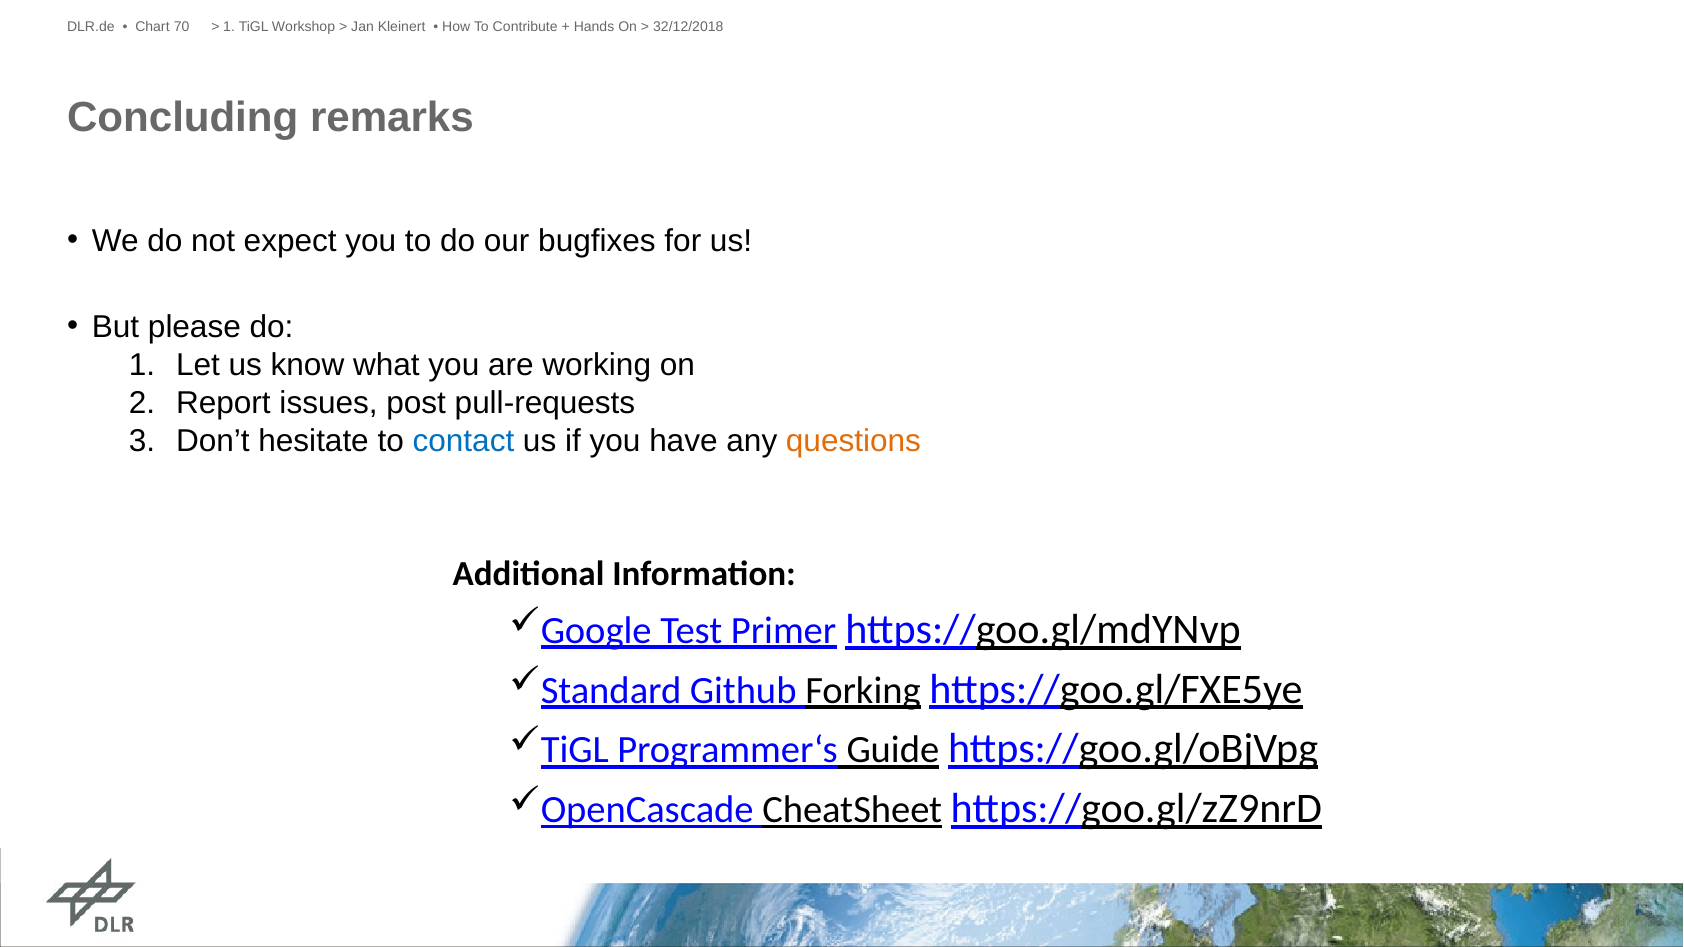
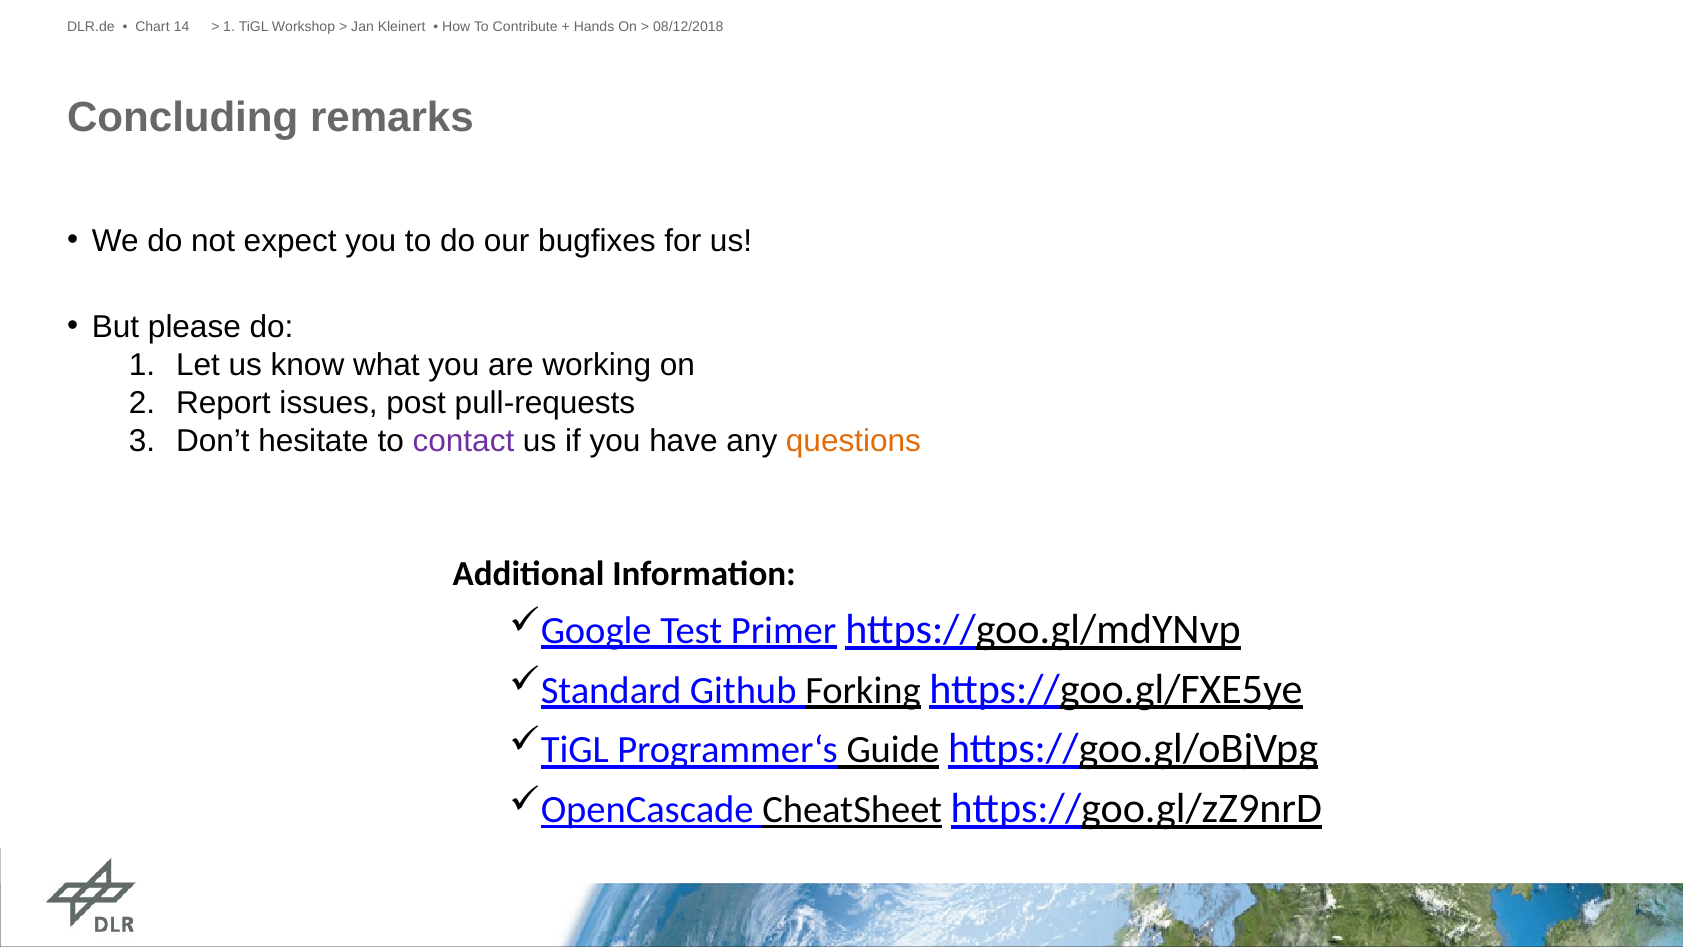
70: 70 -> 14 (182, 27)
32/12/2018: 32/12/2018 -> 08/12/2018 (688, 27)
contact colour: blue -> purple (463, 441)
